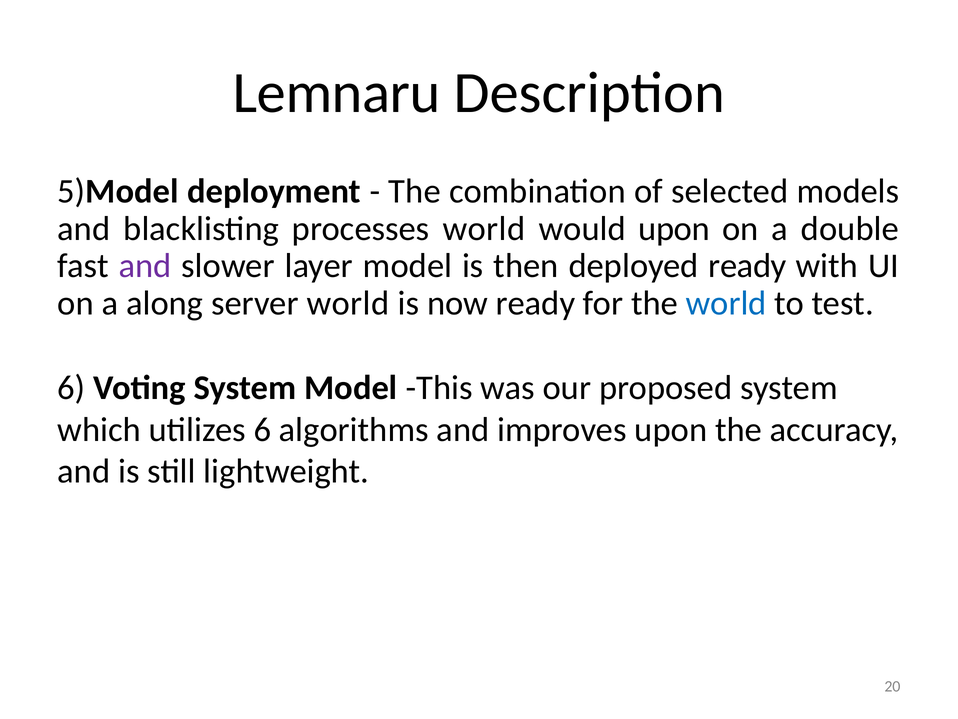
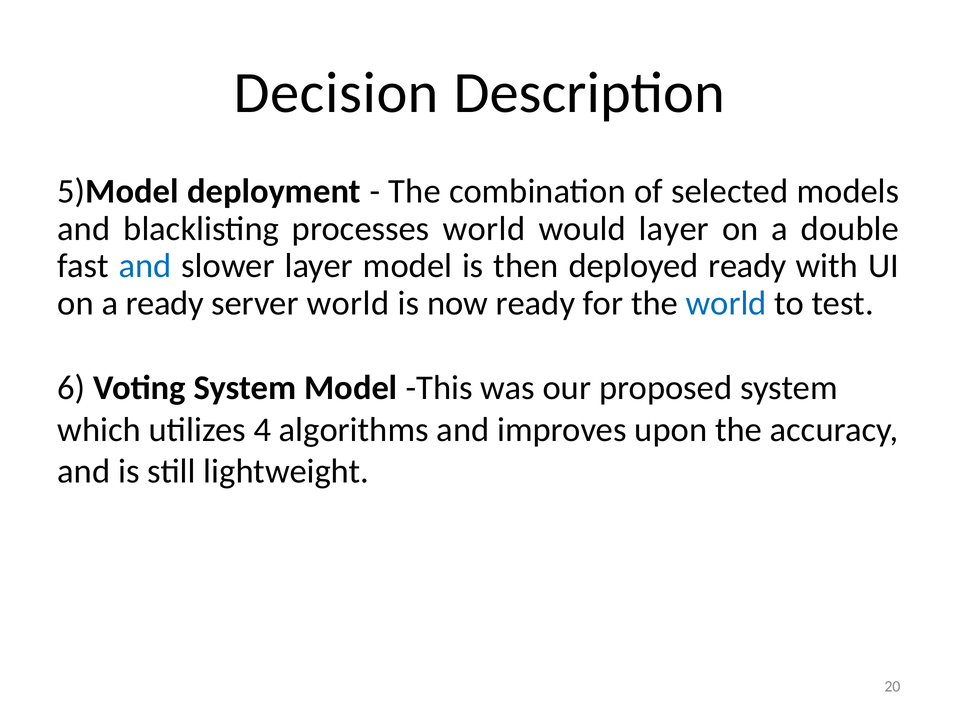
Lemnaru: Lemnaru -> Decision (336, 93)
would upon: upon -> layer (674, 228)
and colour: purple -> blue (145, 266)
a along: along -> ready (165, 303)
utilizes 6: 6 -> 4 (262, 429)
